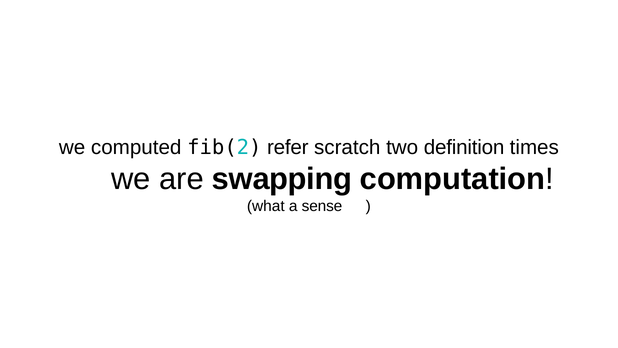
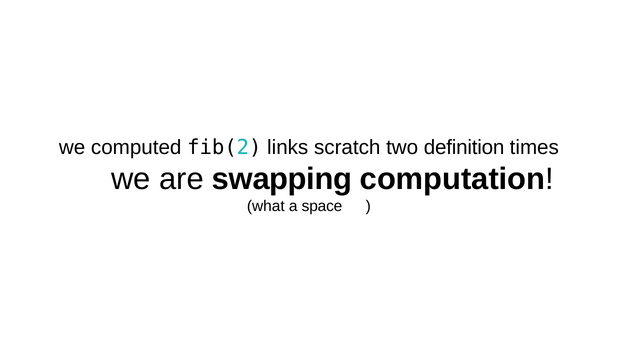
refer: refer -> links (288, 147)
sense: sense -> space (322, 206)
